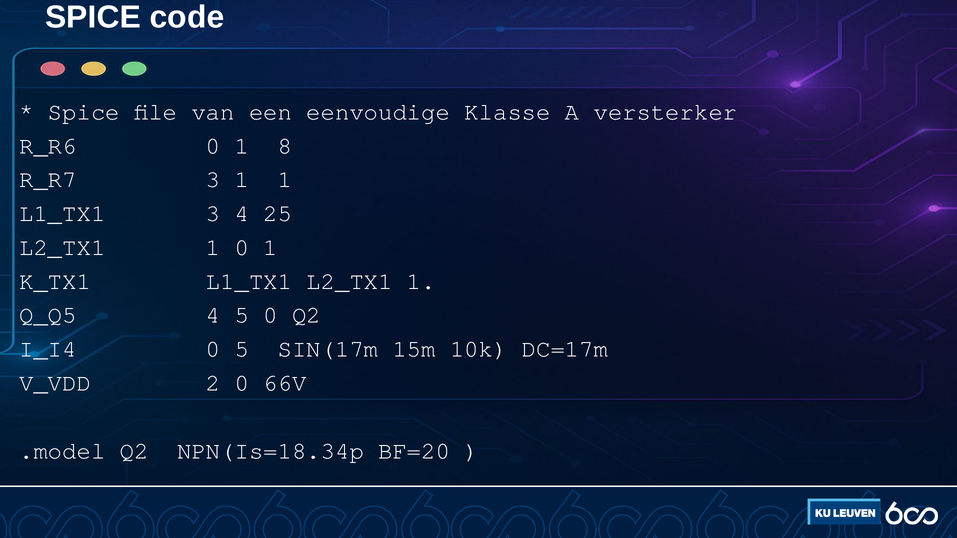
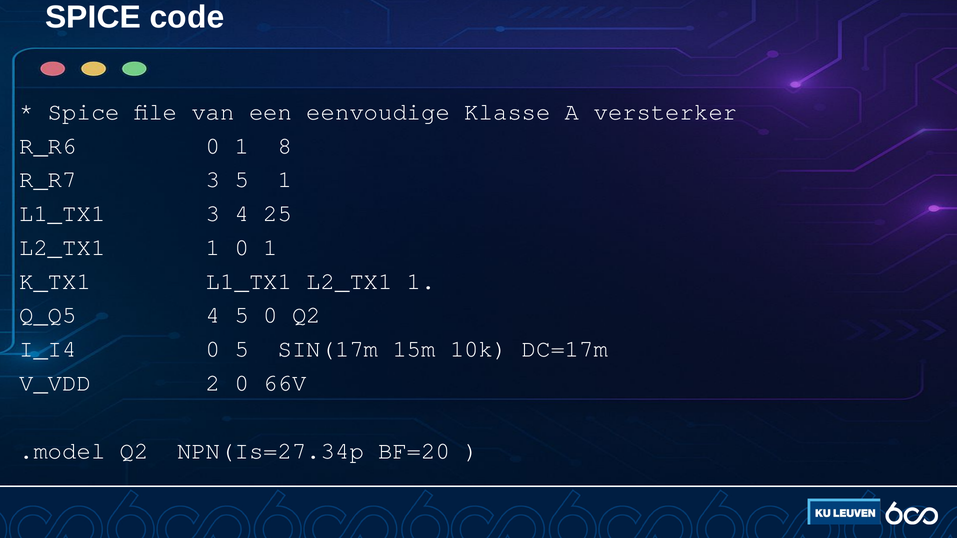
3 1: 1 -> 5 (242, 180)
NPN(Is=18.34p: NPN(Is=18.34p -> NPN(Is=27.34p (271, 451)
